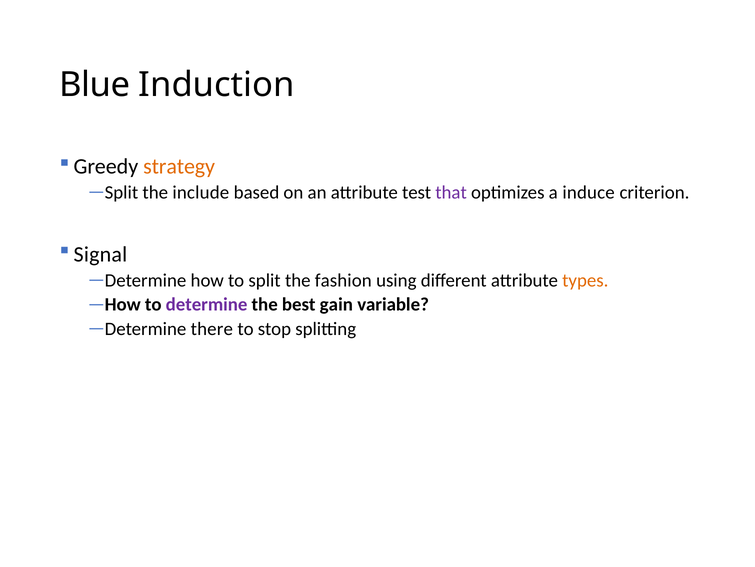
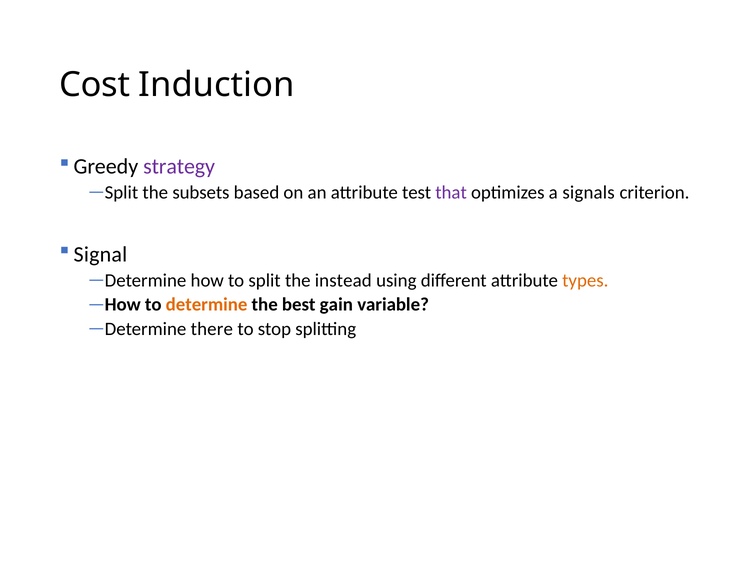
Blue: Blue -> Cost (95, 85)
strategy colour: orange -> purple (179, 166)
include: include -> subsets (201, 192)
induce: induce -> signals (589, 192)
fashion: fashion -> instead (343, 280)
determine colour: purple -> orange (207, 304)
